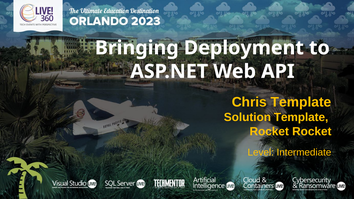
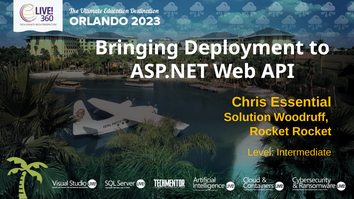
Chris Template: Template -> Essential (301, 102)
Solution Template: Template -> Woodruff (301, 117)
